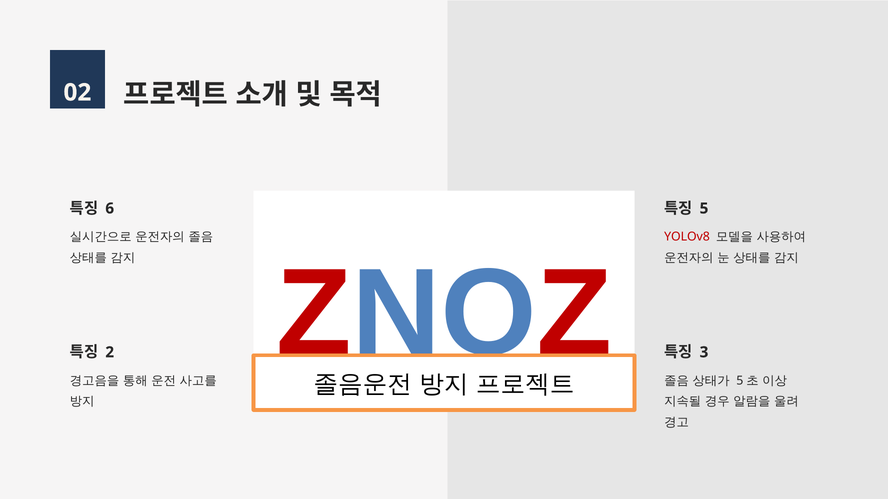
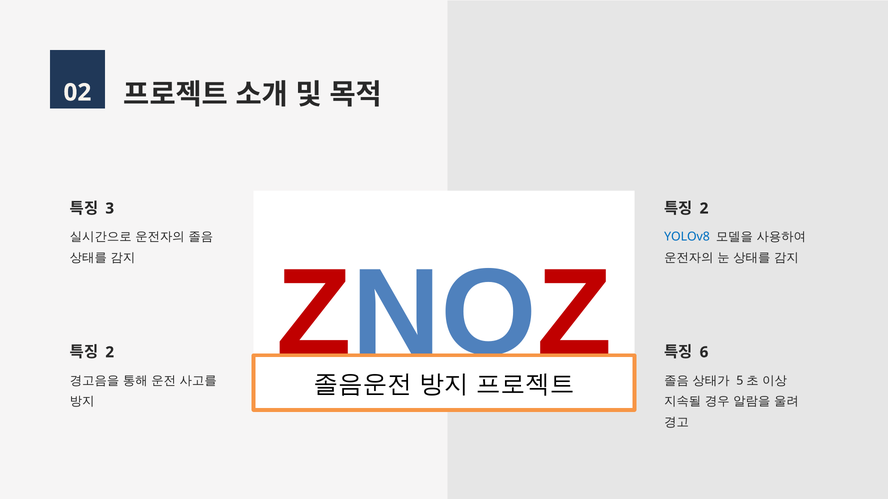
6: 6 -> 3 (110, 209)
5: 5 -> 2 (704, 209)
YOLOv8 colour: red -> blue (687, 237)
3: 3 -> 6 (704, 353)
